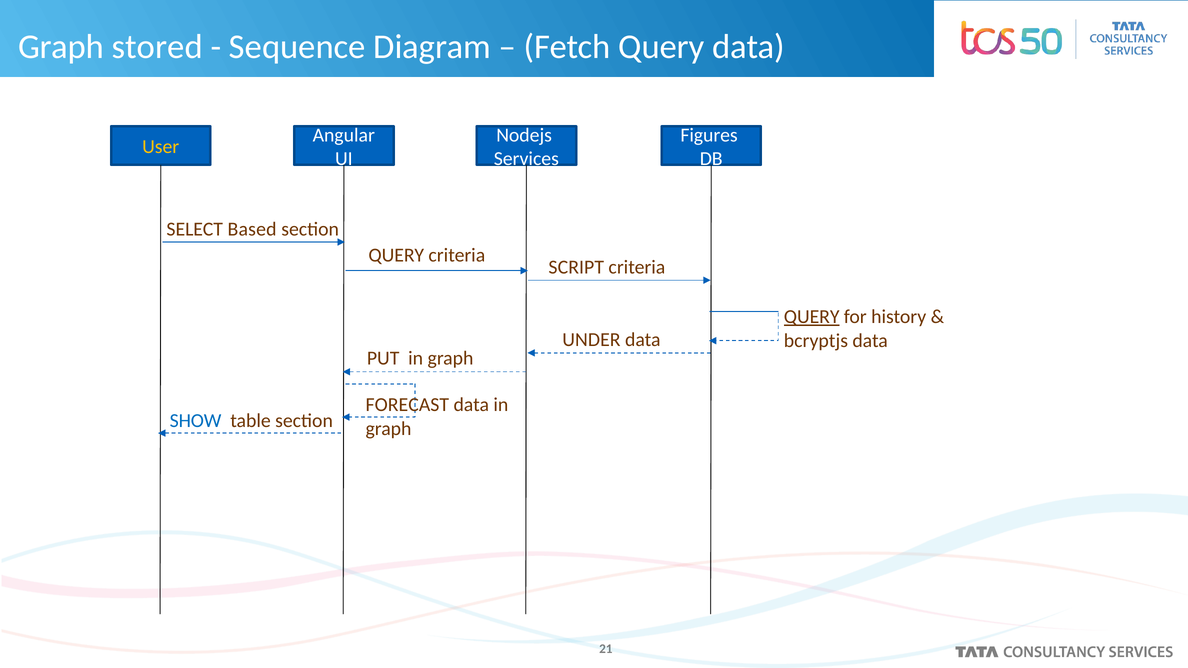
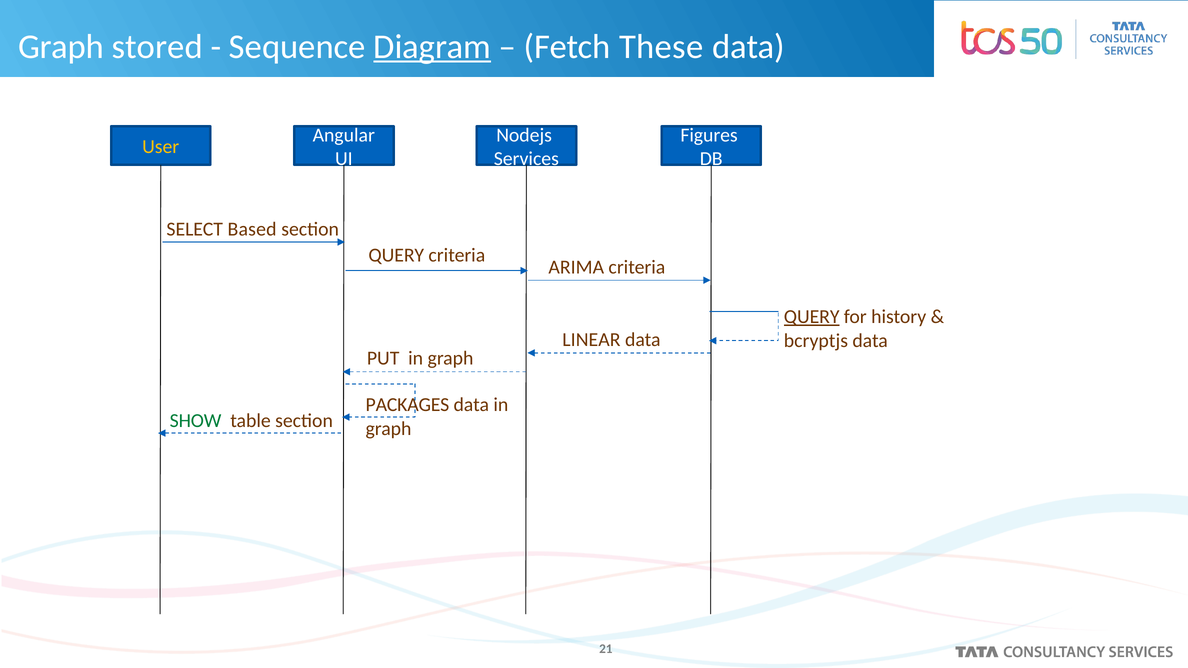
Diagram underline: none -> present (432, 47)
Fetch Query: Query -> These (661, 47)
SCRIPT: SCRIPT -> ARIMA (576, 267)
UNDER: UNDER -> LINEAR (591, 340)
FORECAST: FORECAST -> PACKAGES (407, 405)
SHOW colour: blue -> green (196, 421)
